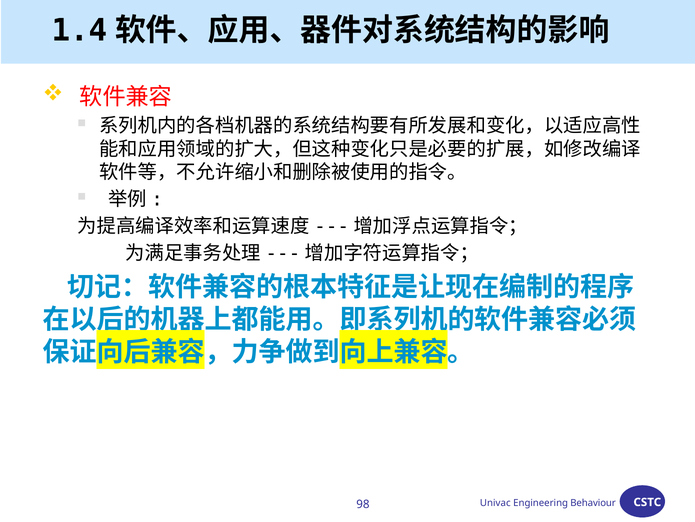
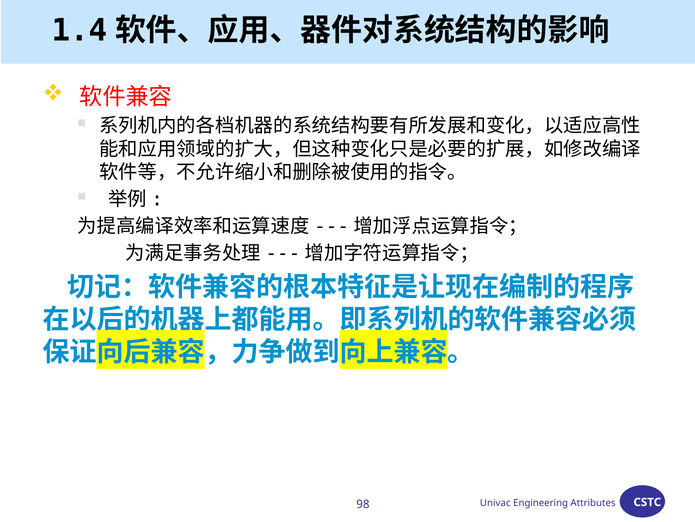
Behaviour: Behaviour -> Attributes (593, 502)
